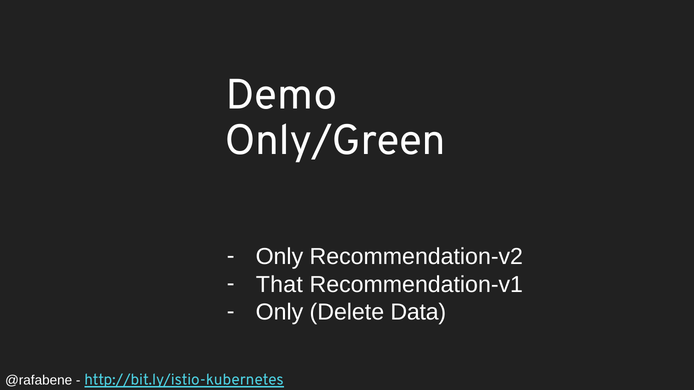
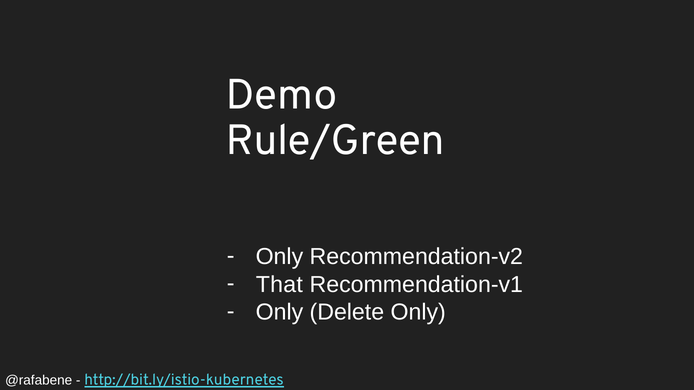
Only/Green: Only/Green -> Rule/Green (335, 140)
Delete Data: Data -> Only (418, 313)
